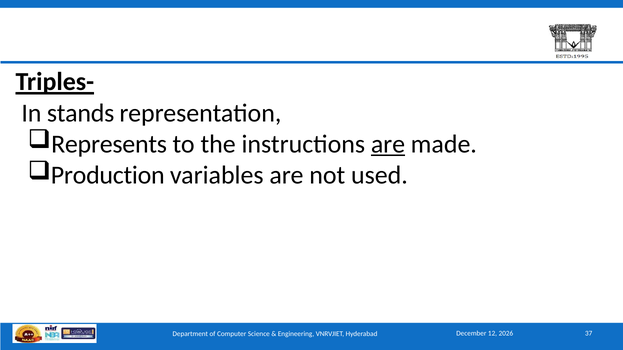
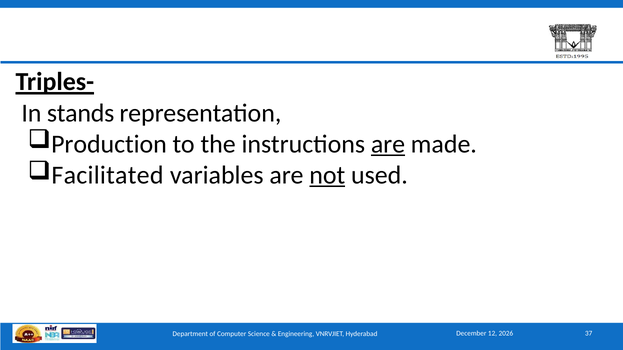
Represents: Represents -> Production (109, 144)
Production: Production -> Facilitated (107, 175)
not underline: none -> present (327, 175)
